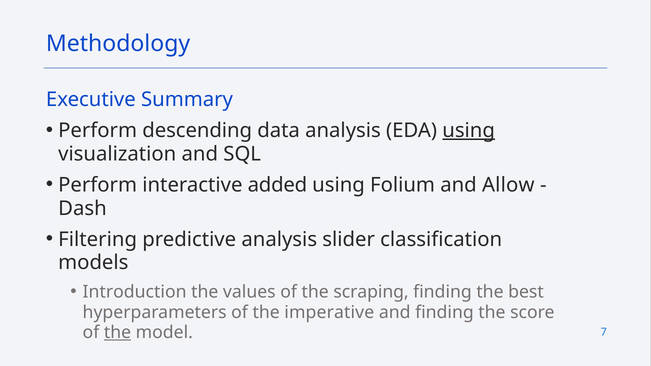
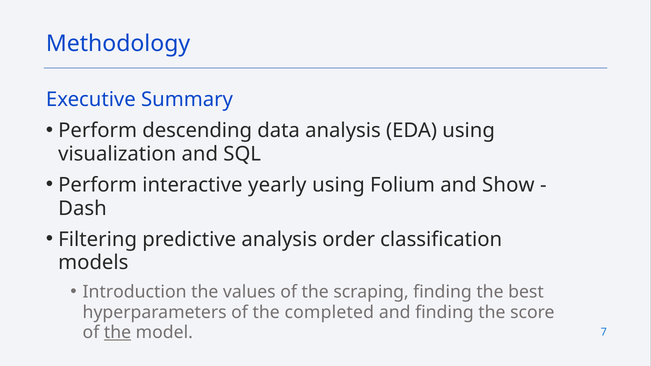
using underline: present -> none (469, 131)
added: added -> yearly (277, 185)
Allow: Allow -> Show (508, 185)
slider: slider -> order (349, 239)
imperative: imperative -> completed (329, 313)
